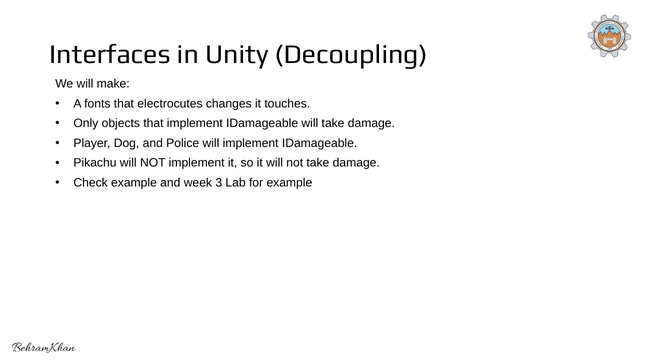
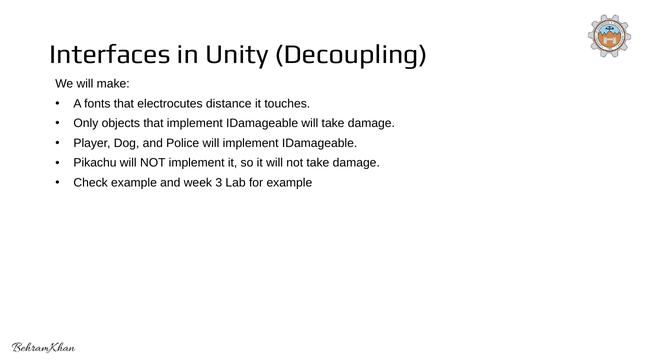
changes: changes -> distance (229, 104)
